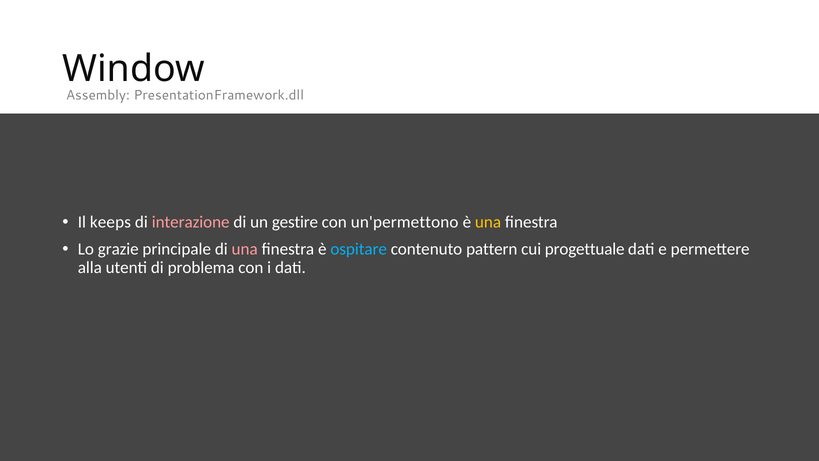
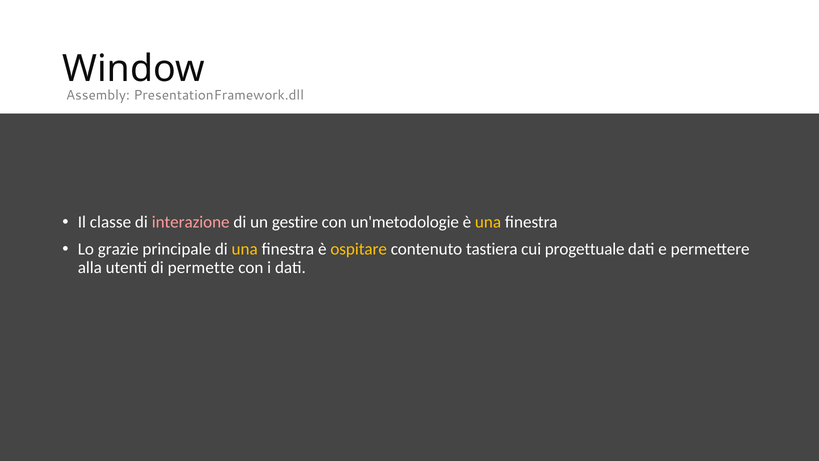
keeps: keeps -> classe (111, 222)
un'permettono: un'permettono -> un'metodologie (405, 222)
una colour: pink -> yellow (245, 249)
ospitare colour: light blue -> yellow (359, 249)
pattern: pattern -> tastiera (492, 249)
problema: problema -> permette (201, 268)
